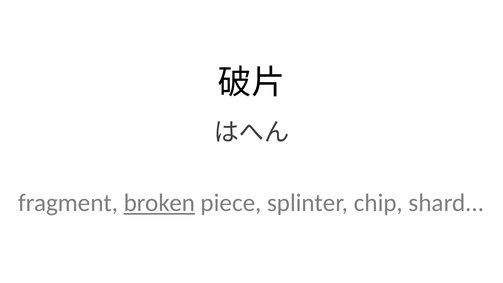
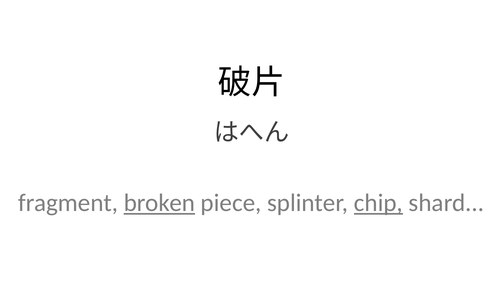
chip underline: none -> present (378, 203)
